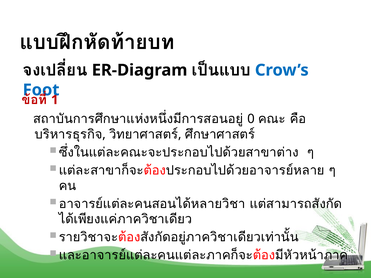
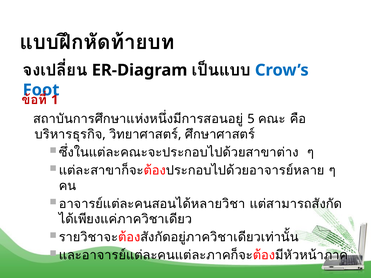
0: 0 -> 5 (251, 119)
